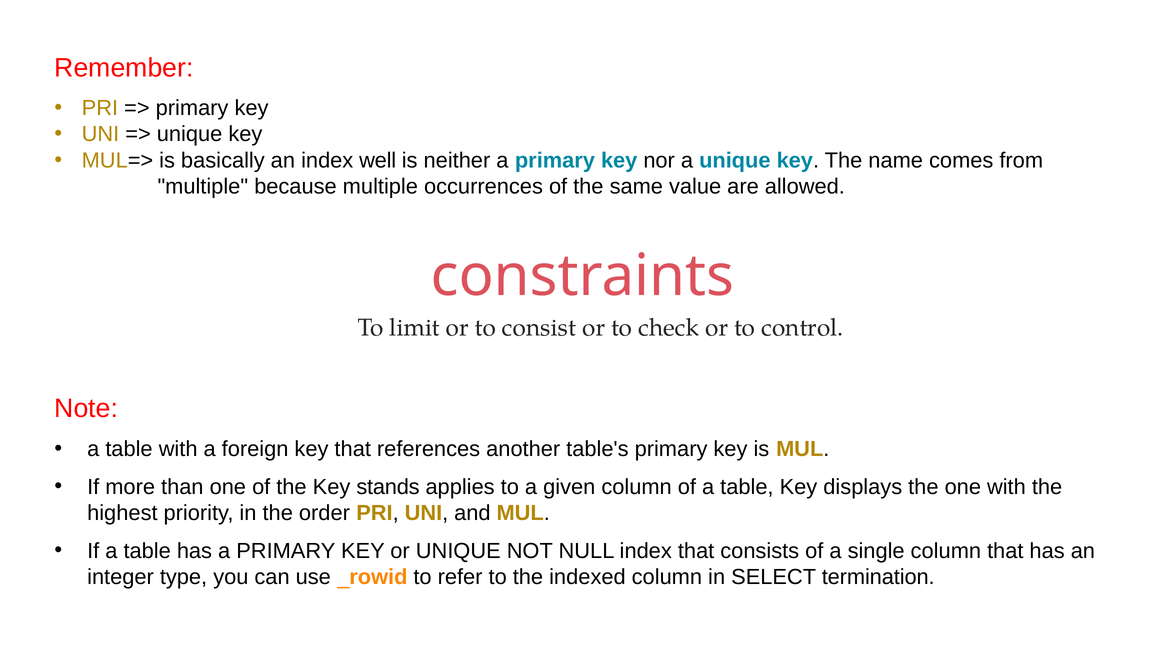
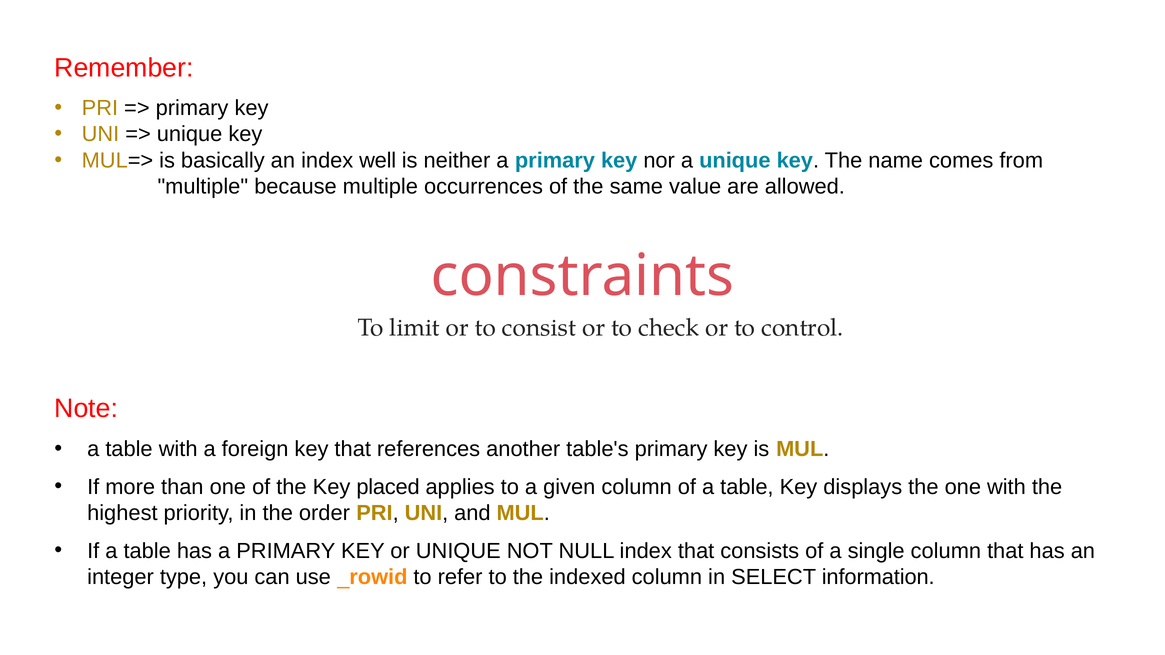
stands: stands -> placed (388, 487)
termination: termination -> information (878, 577)
